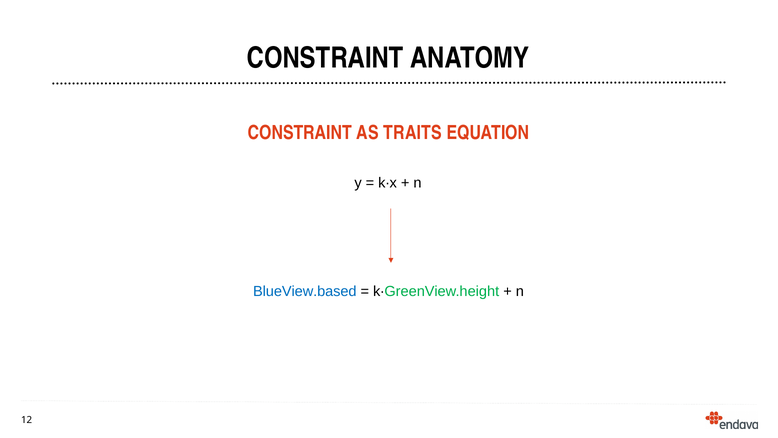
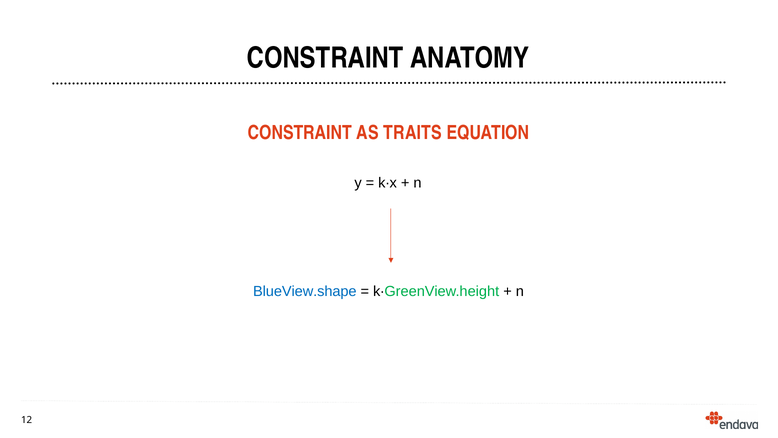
BlueView.based: BlueView.based -> BlueView.shape (305, 291)
